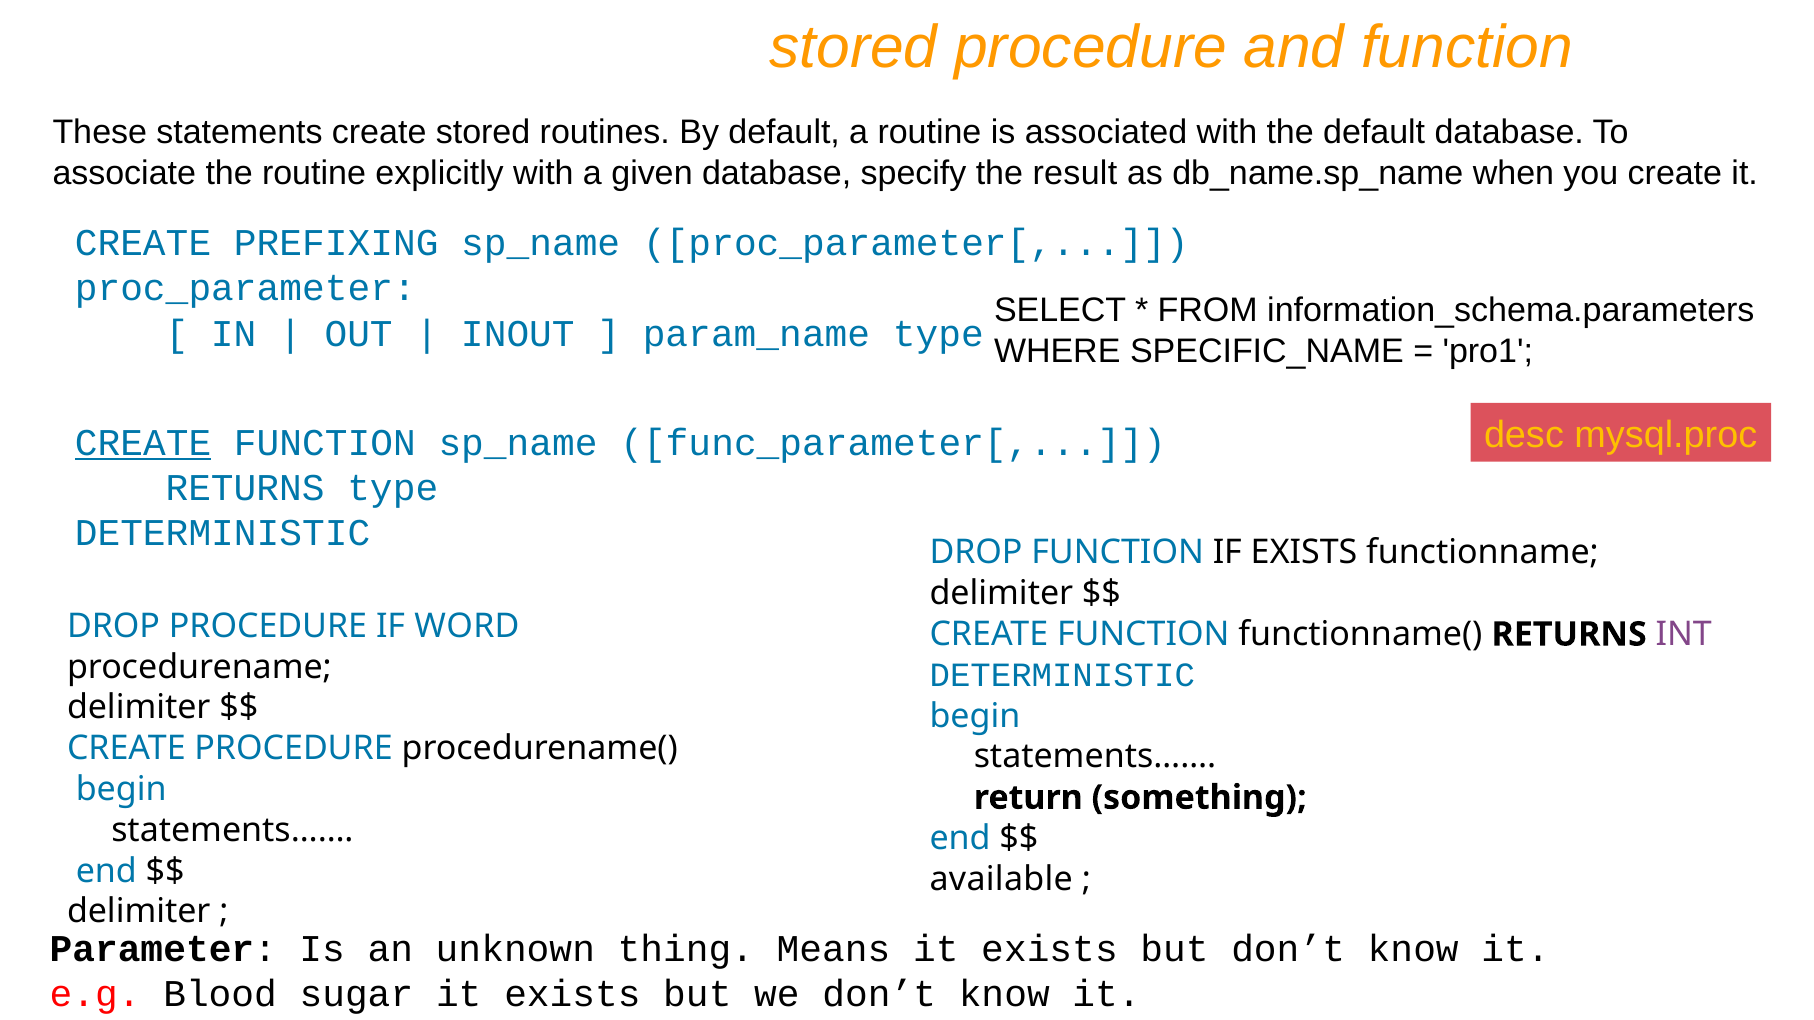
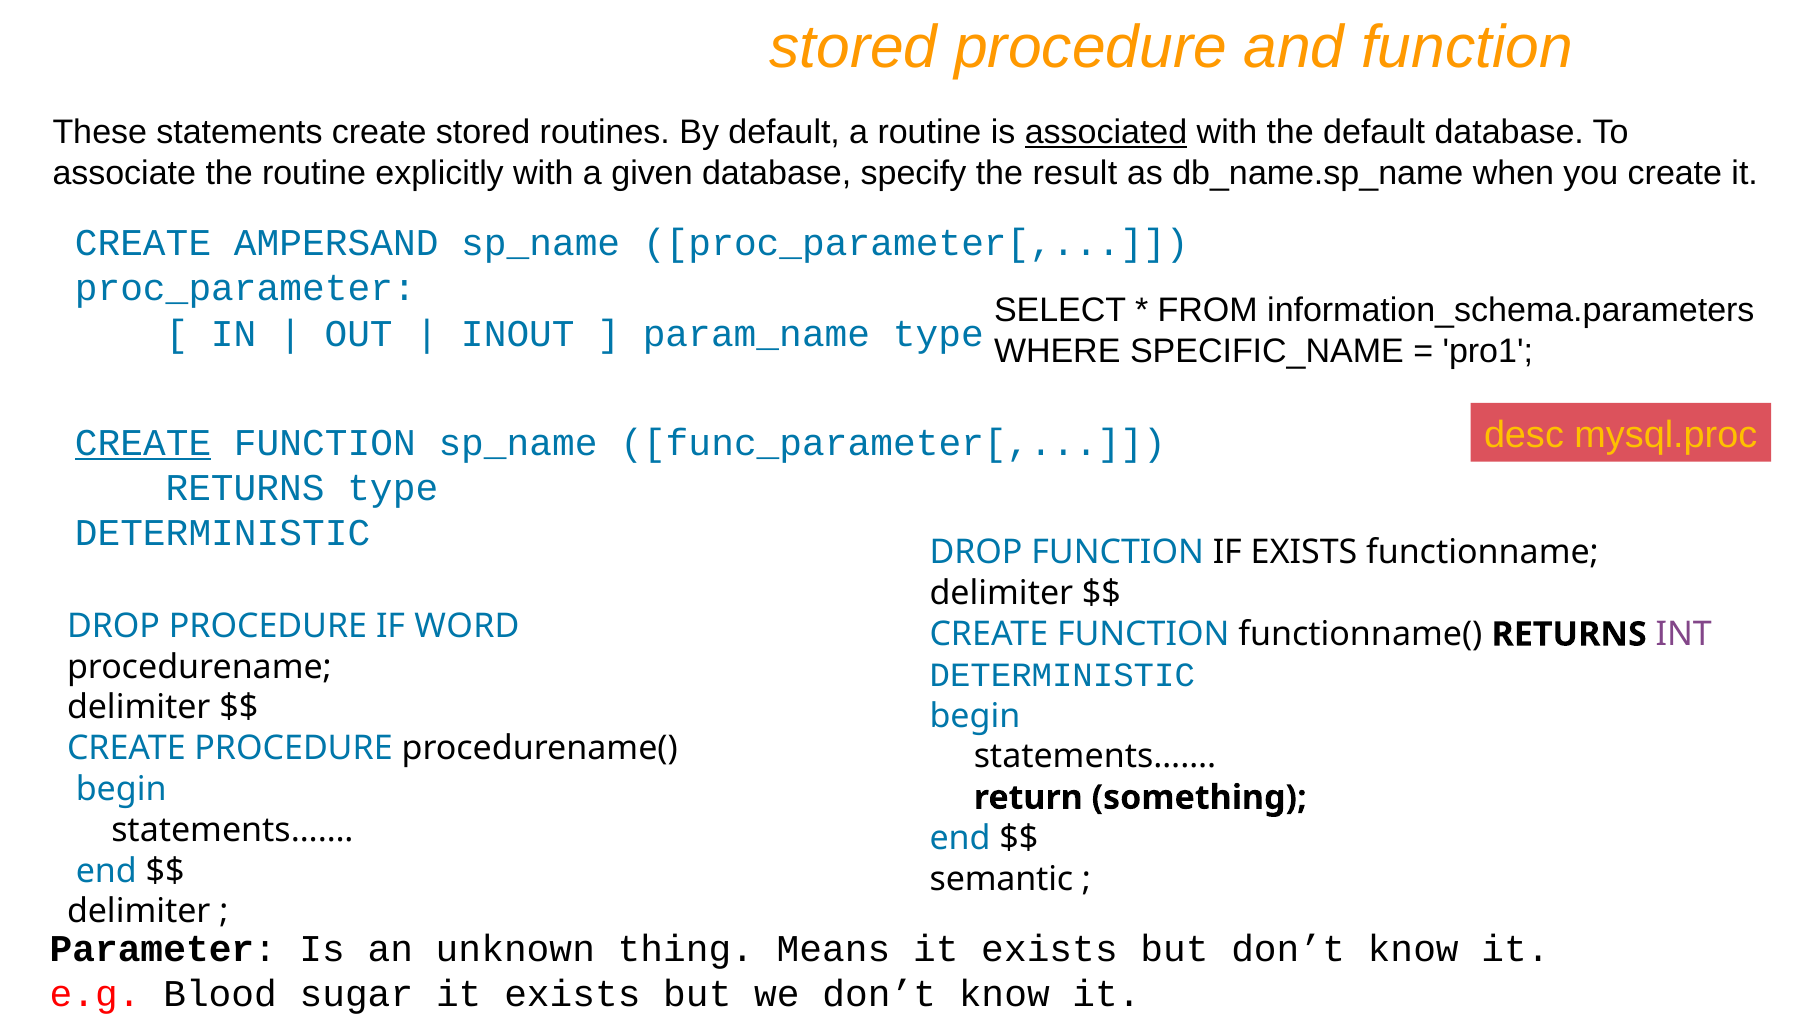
associated underline: none -> present (1106, 132)
PREFIXING: PREFIXING -> AMPERSAND (336, 243)
available: available -> semantic (1001, 879)
